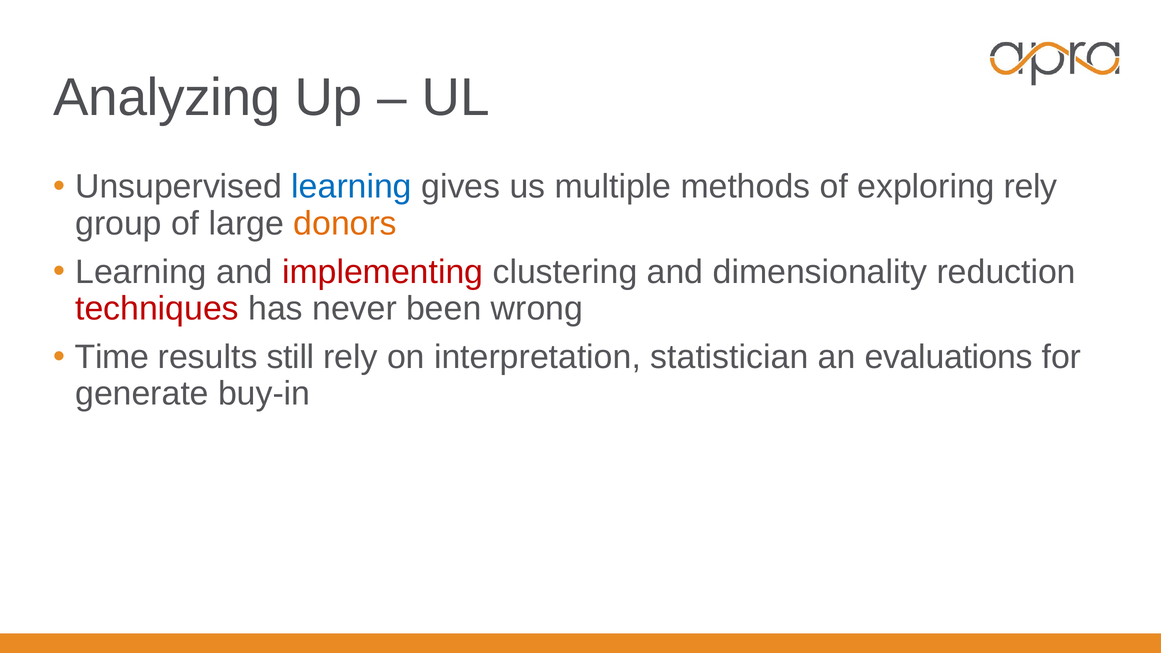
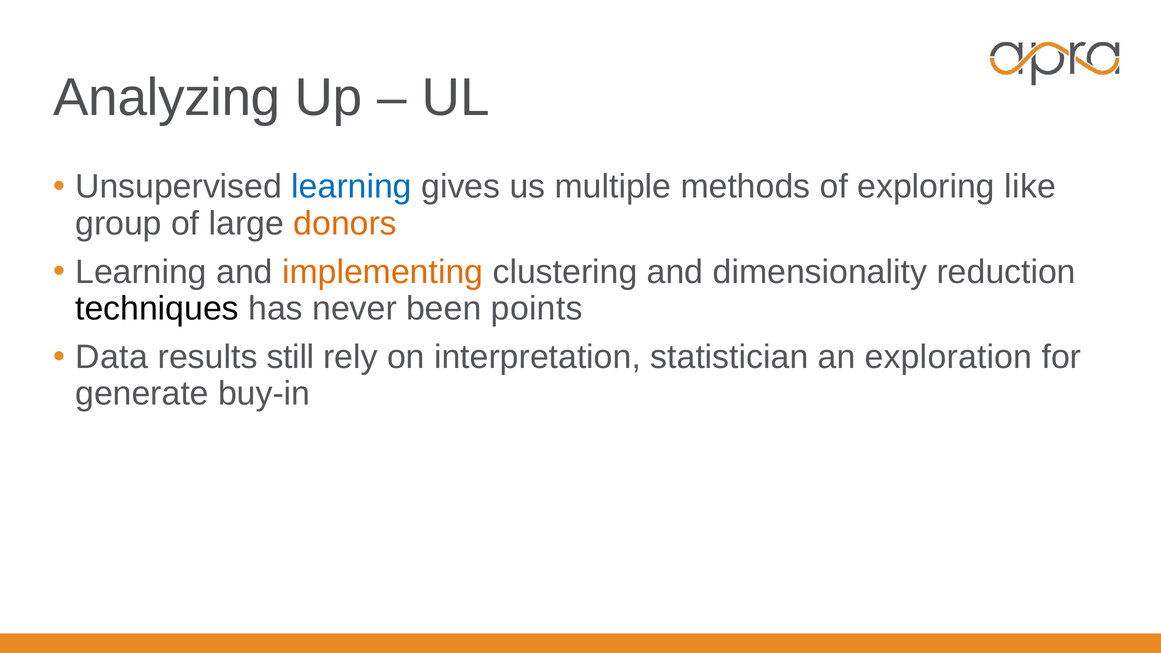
exploring rely: rely -> like (1030, 187)
implementing colour: red -> orange (383, 272)
techniques colour: red -> black (157, 309)
wrong: wrong -> points (537, 309)
Time: Time -> Data (112, 357)
evaluations: evaluations -> exploration (948, 357)
